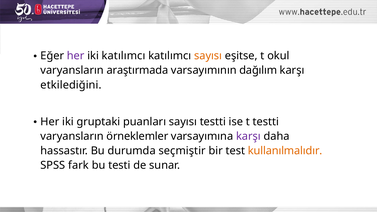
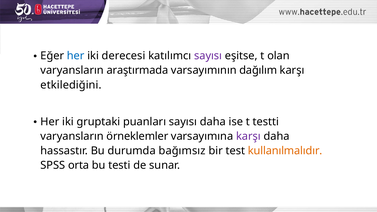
her colour: purple -> blue (76, 56)
iki katılımcı: katılımcı -> derecesi (124, 56)
sayısı colour: orange -> purple (208, 56)
okul: okul -> olan (278, 56)
sayısı testti: testti -> daha (213, 122)
seçmiştir: seçmiştir -> bağımsız (182, 151)
fark: fark -> orta (79, 165)
